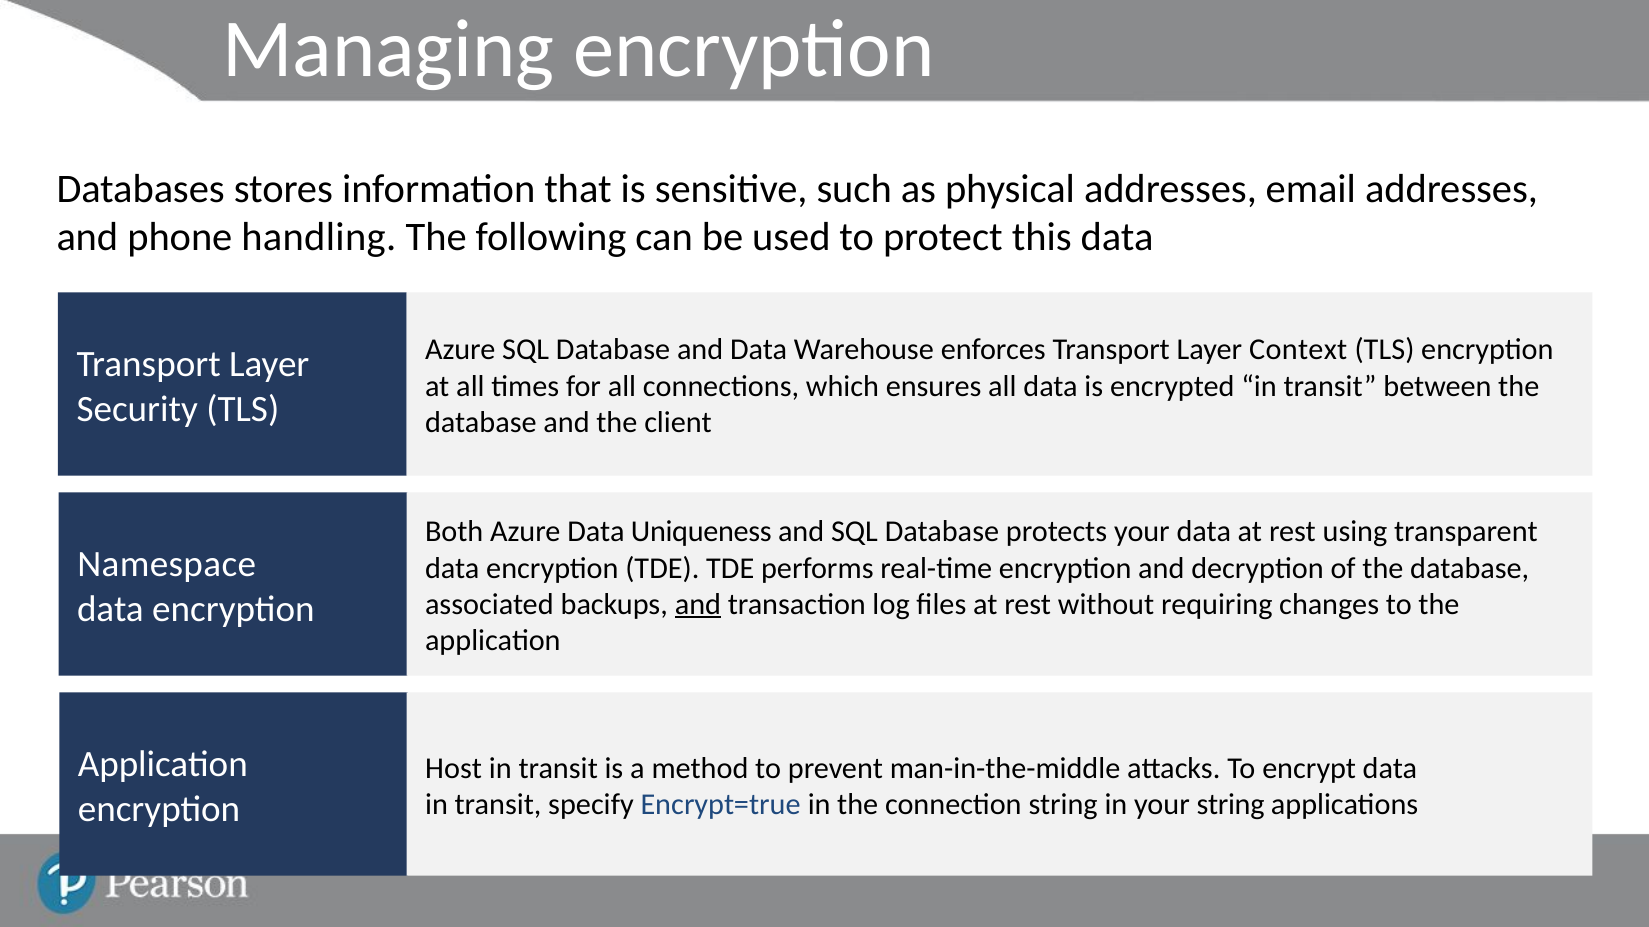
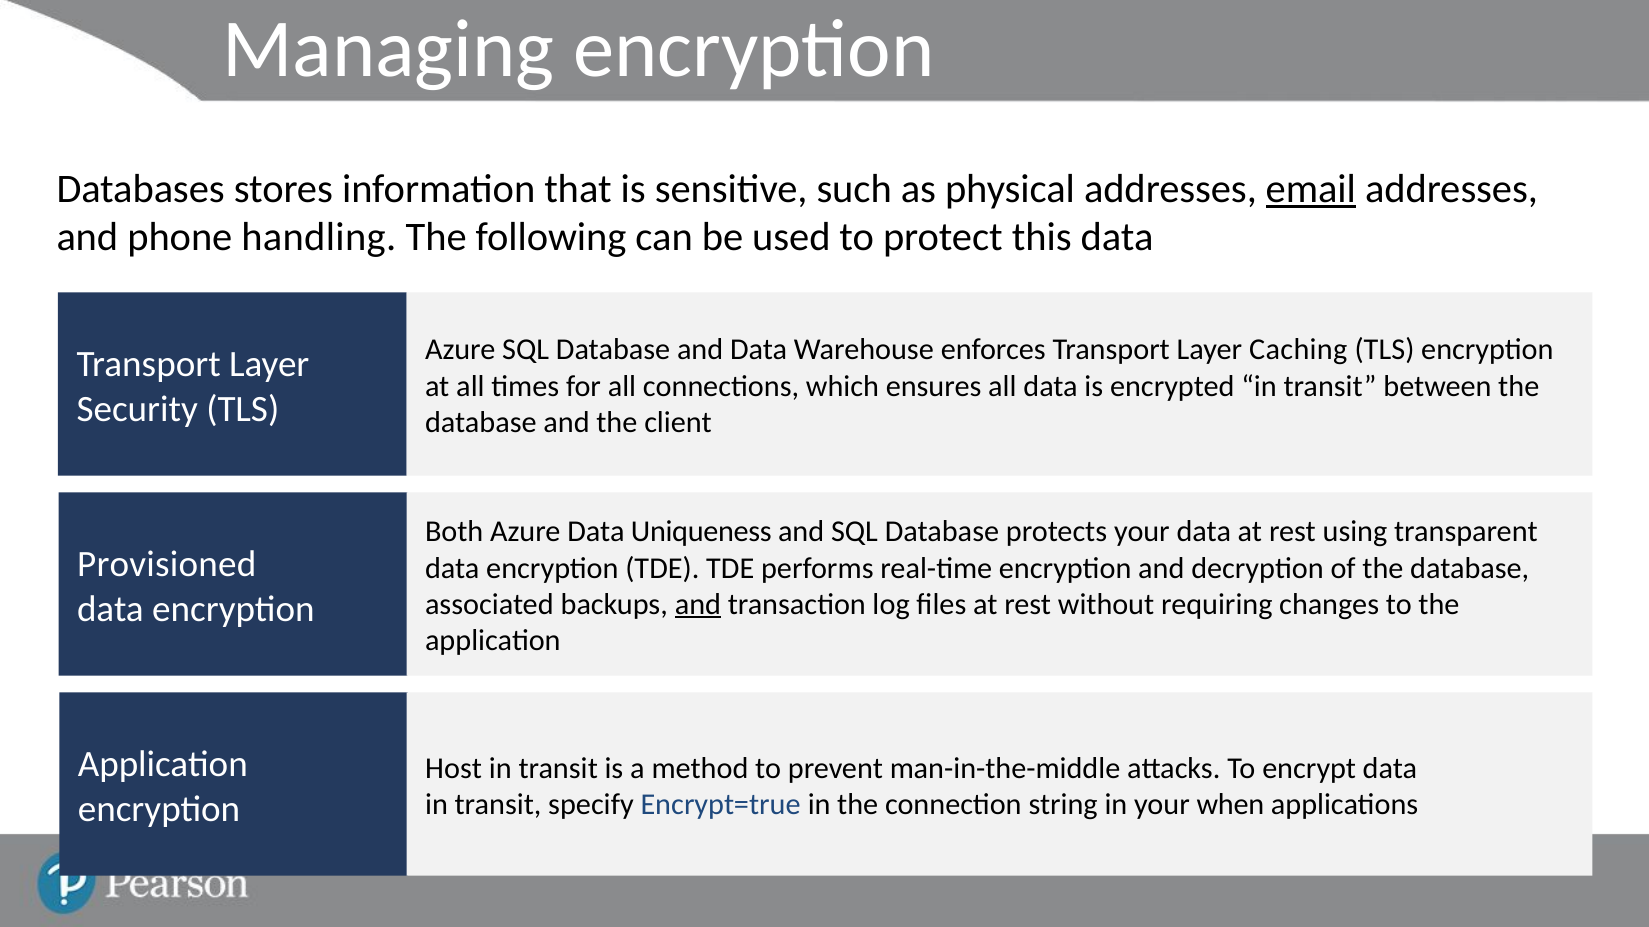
email underline: none -> present (1311, 189)
Context: Context -> Caching (1298, 350)
Namespace: Namespace -> Provisioned (167, 565)
your string: string -> when (1230, 805)
